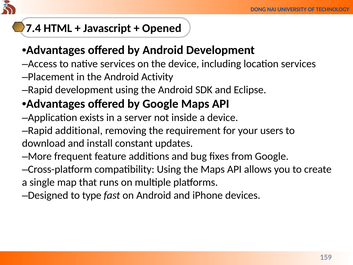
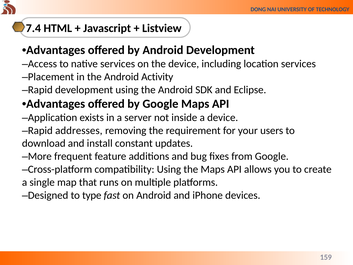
Opened: Opened -> Listview (162, 28)
additional: additional -> addresses (79, 130)
